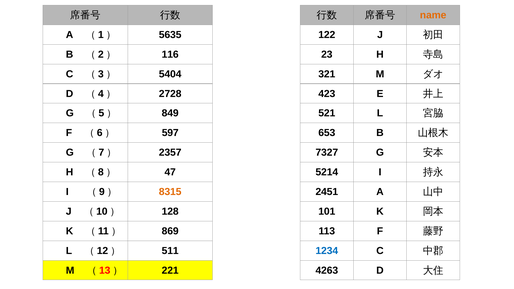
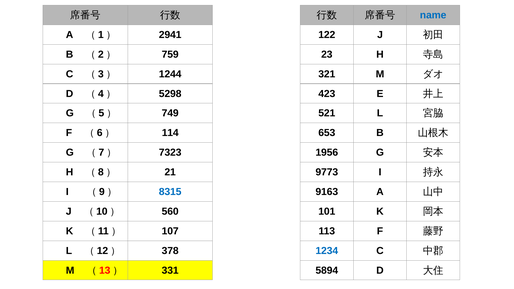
name colour: orange -> blue (433, 15)
5635: 5635 -> 2941 (170, 35)
116: 116 -> 759 (170, 54)
5404: 5404 -> 1244 (170, 74)
2728: 2728 -> 5298 (170, 94)
849: 849 -> 749 (170, 113)
597: 597 -> 114 (170, 133)
2357: 2357 -> 7323 (170, 153)
7327: 7327 -> 1956 (327, 153)
47: 47 -> 21 (170, 172)
5214: 5214 -> 9773 (327, 172)
8315 colour: orange -> blue (170, 192)
2451: 2451 -> 9163 (327, 192)
128: 128 -> 560 (170, 212)
869: 869 -> 107 (170, 231)
511: 511 -> 378 (170, 251)
221: 221 -> 331 (170, 270)
4263: 4263 -> 5894 (327, 270)
